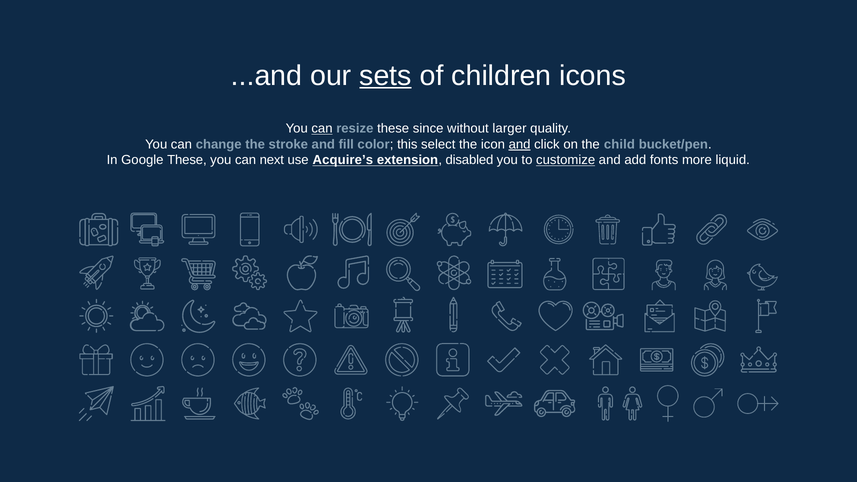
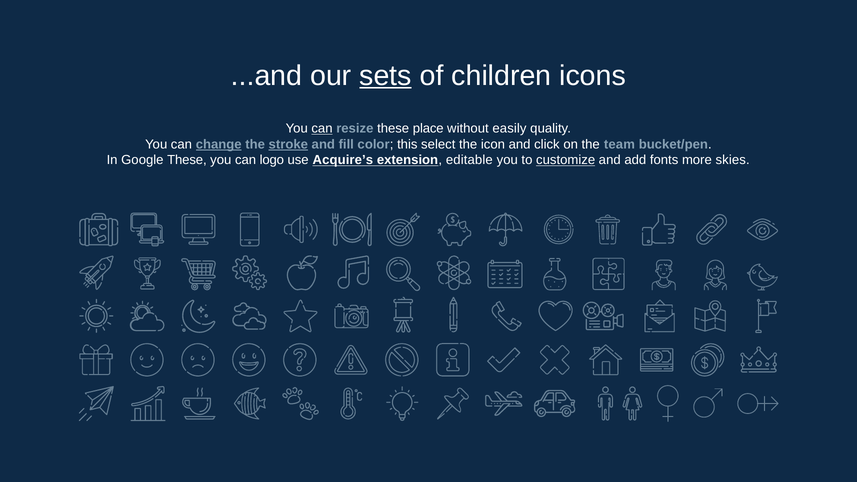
since: since -> place (428, 129)
larger: larger -> easily (509, 129)
change underline: none -> present (219, 144)
stroke underline: none -> present (288, 144)
and underline: present -> none (520, 144)
child: child -> team (619, 144)
next: next -> logo (272, 160)
disabled: disabled -> editable (469, 160)
liquid: liquid -> skies (733, 160)
